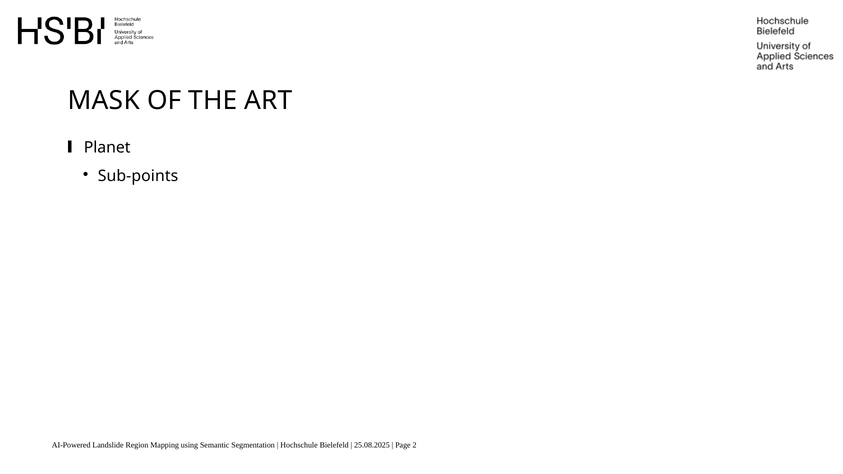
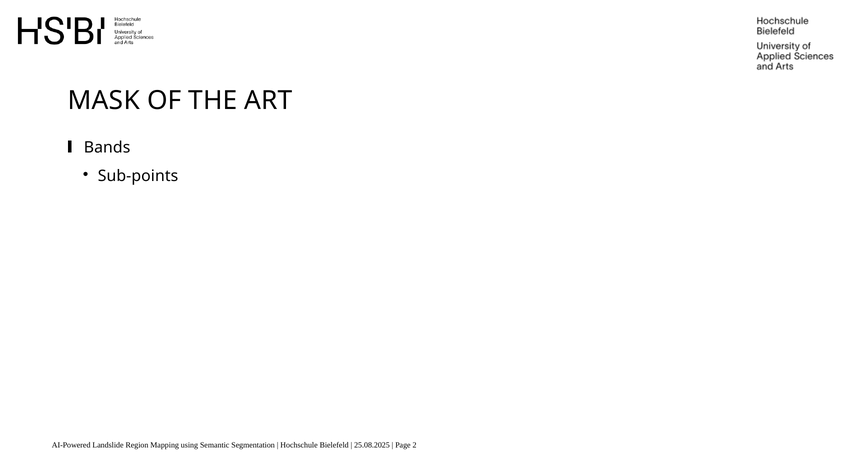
Planet: Planet -> Bands (107, 148)
